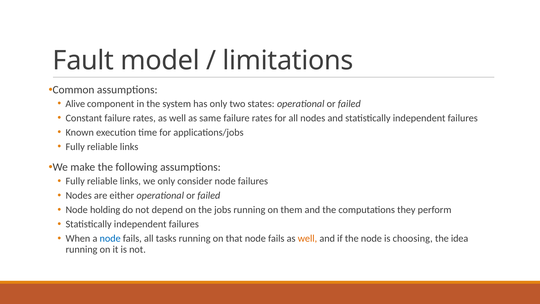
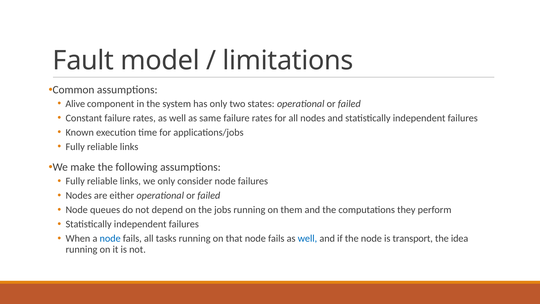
holding: holding -> queues (105, 210)
well colour: orange -> blue (307, 238)
choosing: choosing -> transport (413, 238)
